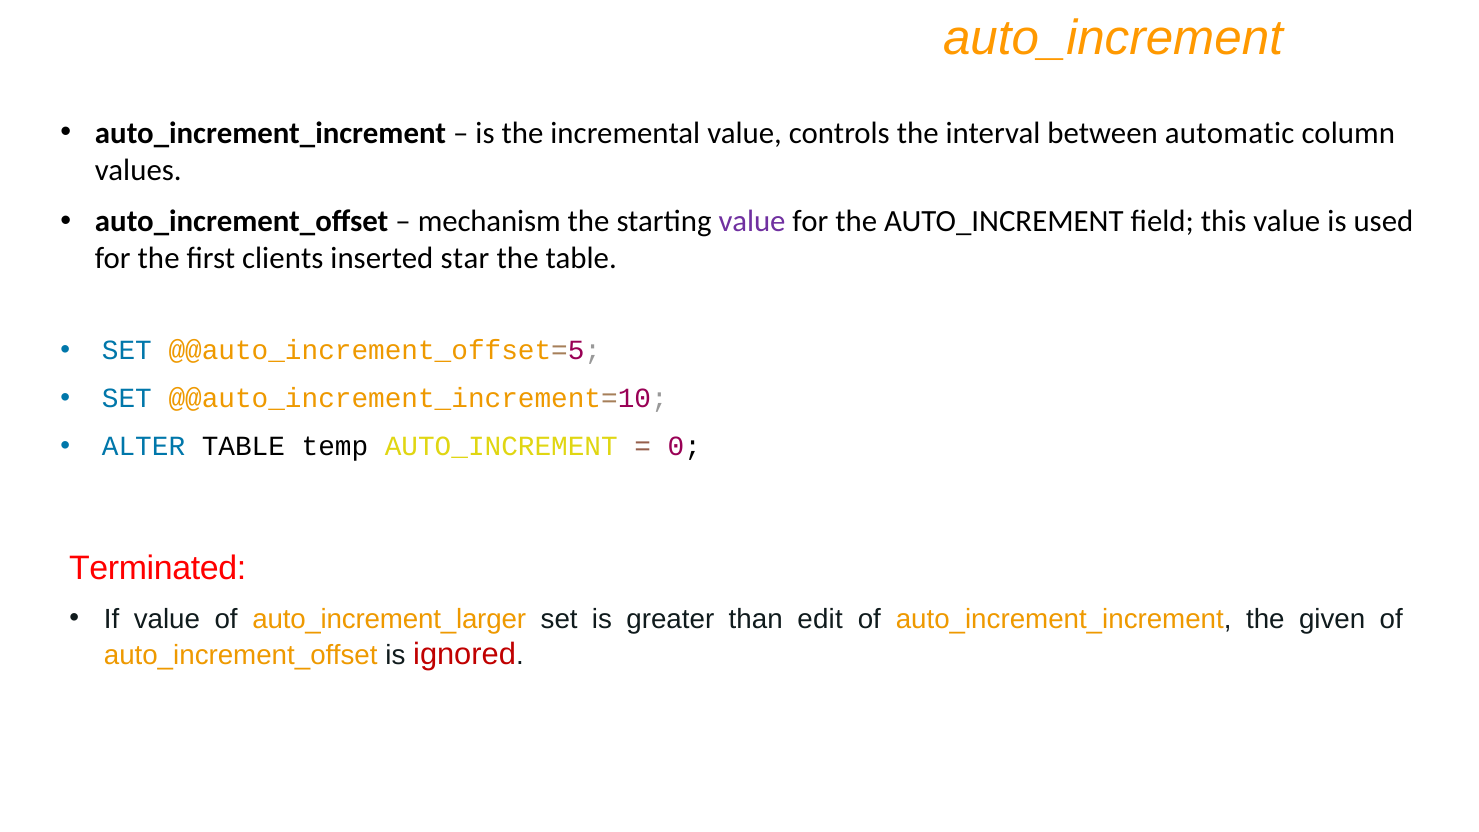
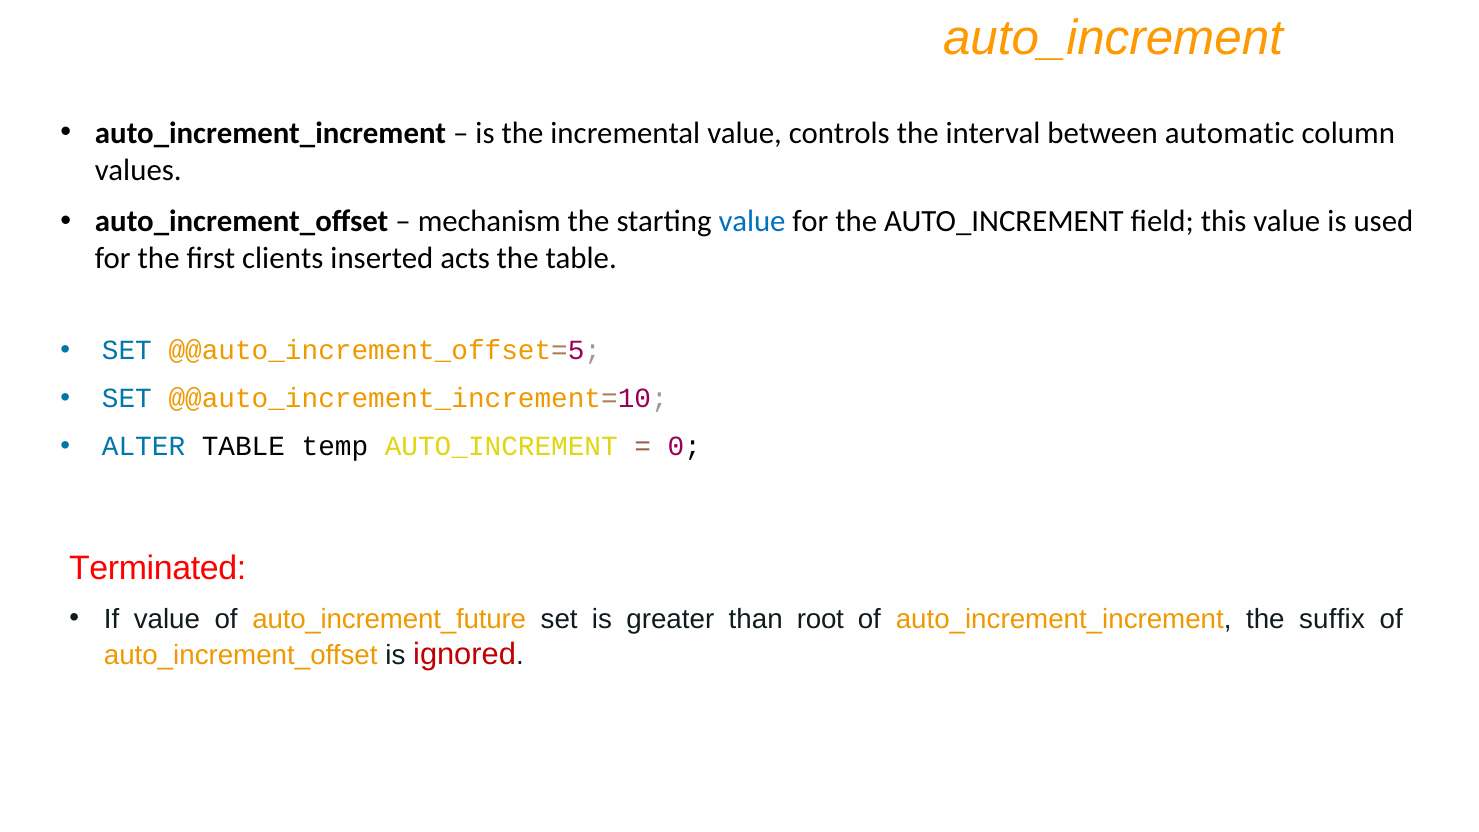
value colour: purple -> blue (752, 222)
star: star -> acts (465, 259)
auto_increment_larger: auto_increment_larger -> auto_increment_future (389, 619)
edit: edit -> root (820, 619)
given: given -> suffix (1332, 619)
